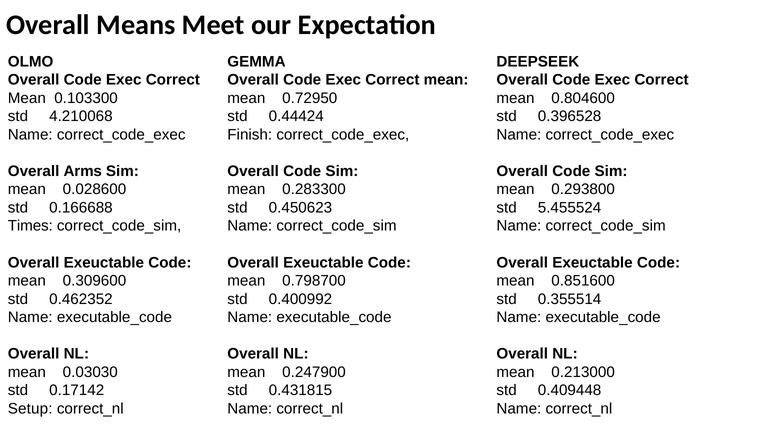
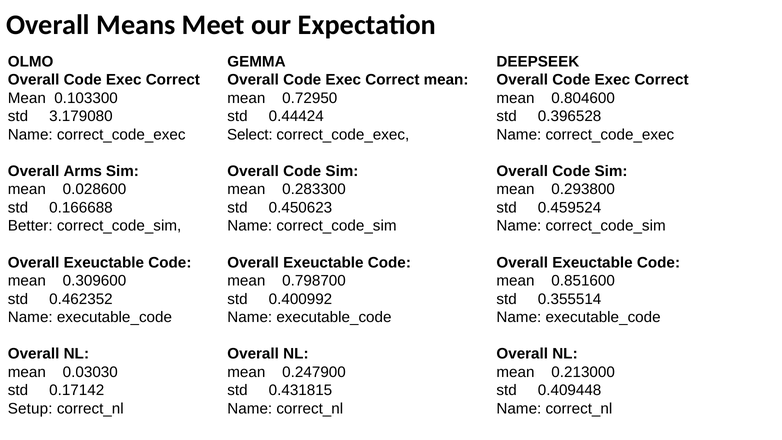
4.210068: 4.210068 -> 3.179080 (81, 116)
Finish: Finish -> Select (250, 135)
5.455524: 5.455524 -> 0.459524 (570, 208)
Times: Times -> Better (30, 226)
